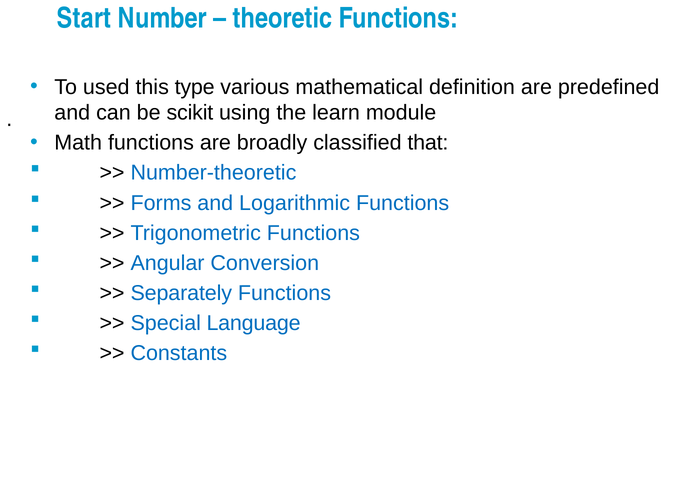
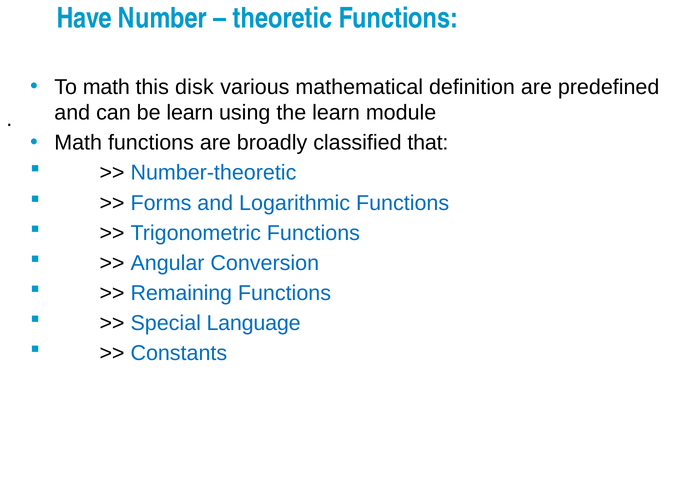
Start: Start -> Have (84, 18)
To used: used -> math (106, 87)
type: type -> disk (194, 87)
be scikit: scikit -> learn (190, 113)
Separately: Separately -> Remaining (181, 293)
